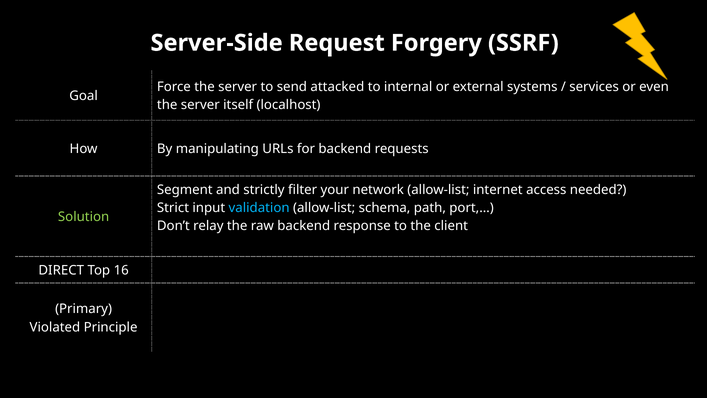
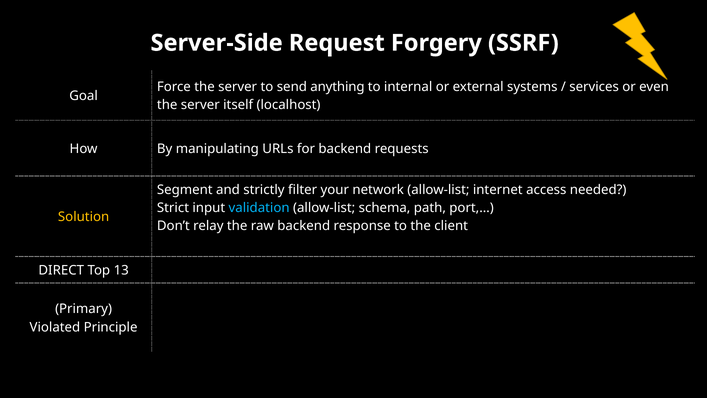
attacked: attacked -> anything (337, 87)
Solution colour: light green -> yellow (84, 217)
16: 16 -> 13 (121, 270)
